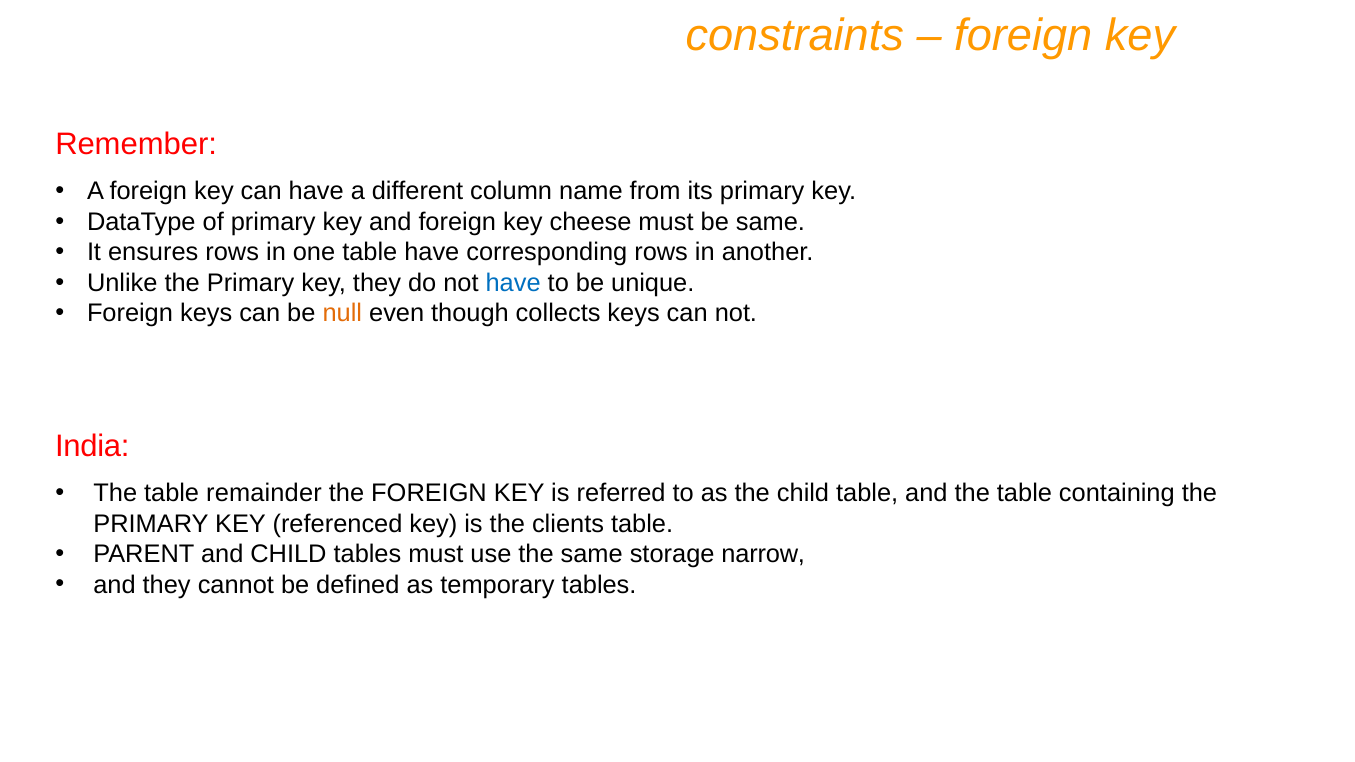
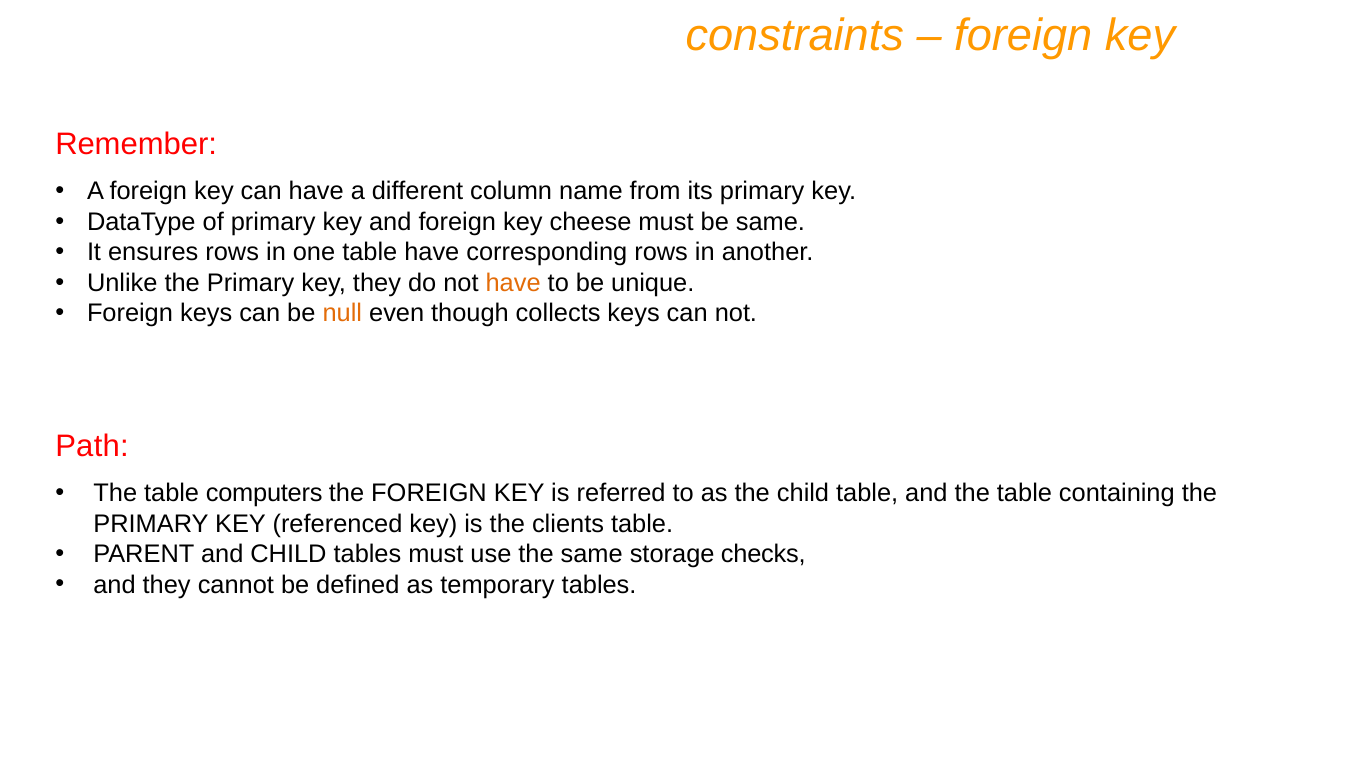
have colour: blue -> orange (513, 283)
India: India -> Path (92, 446)
remainder: remainder -> computers (264, 493)
narrow: narrow -> checks (763, 554)
